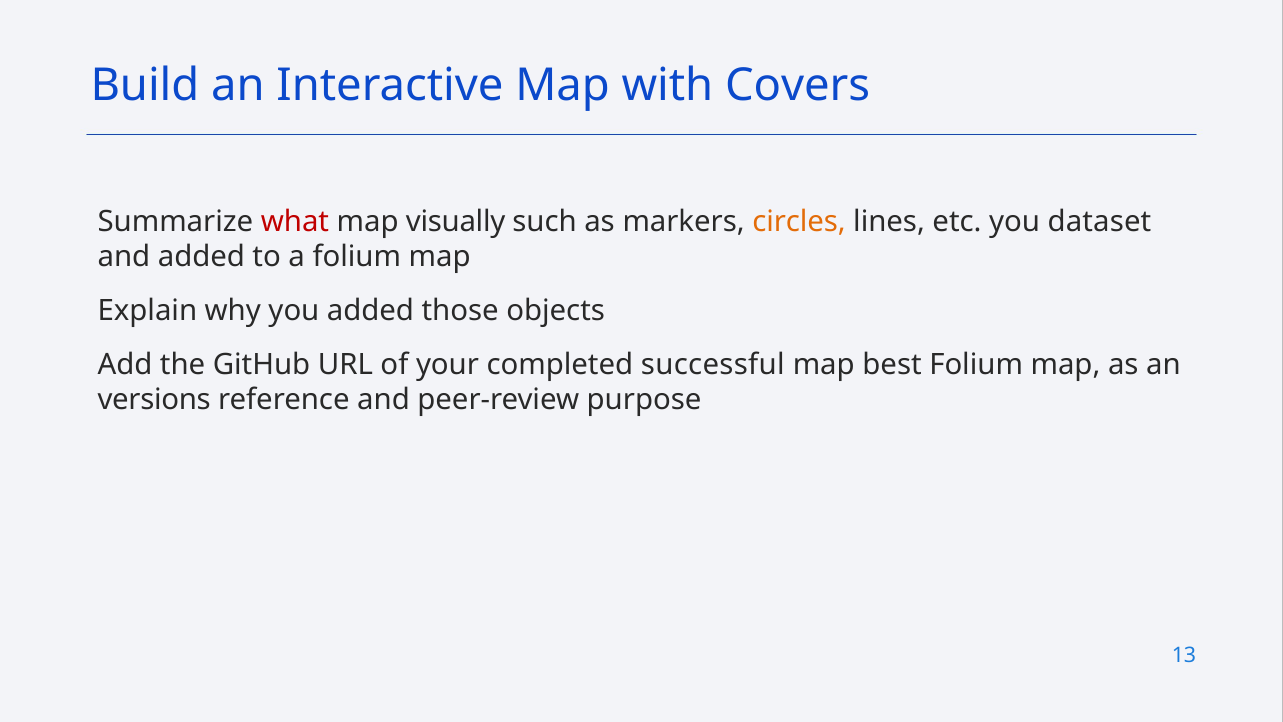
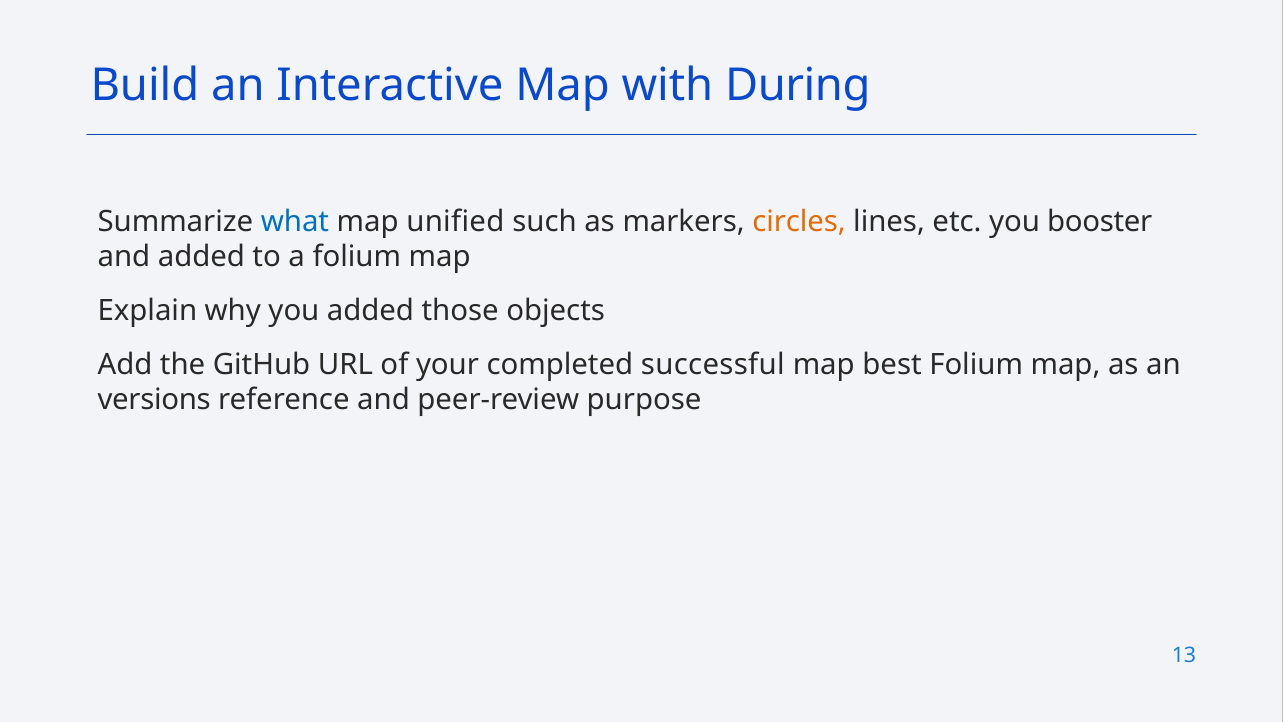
Covers: Covers -> During (798, 86)
what colour: red -> blue (295, 222)
visually: visually -> unified (455, 222)
dataset: dataset -> booster (1100, 222)
